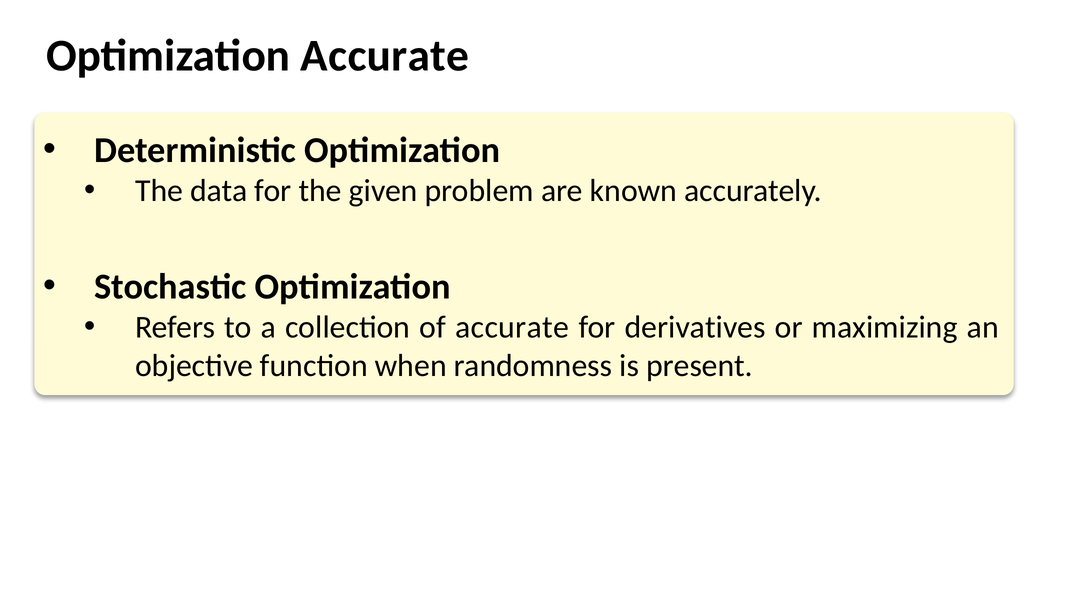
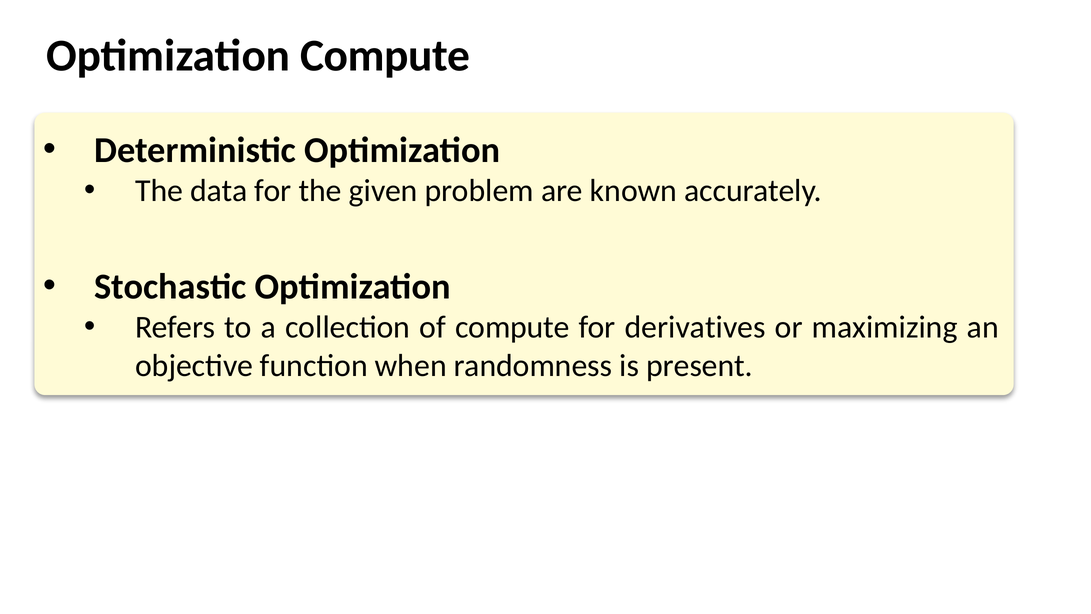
Optimization Accurate: Accurate -> Compute (385, 56)
of accurate: accurate -> compute (512, 327)
